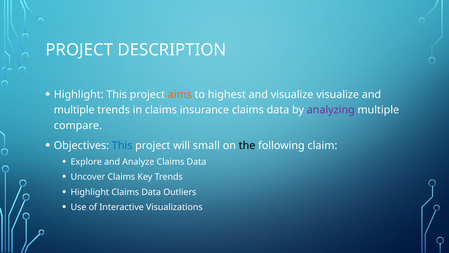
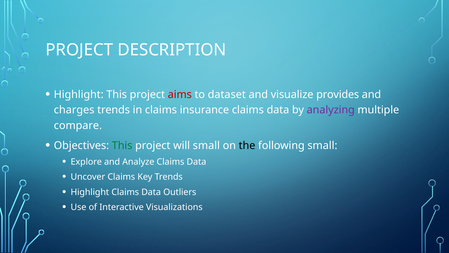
aims colour: orange -> red (180, 94)
highest: highest -> dataset (227, 94)
visualize visualize: visualize -> provides (338, 94)
multiple: multiple -> charges (74, 110)
This colour: blue -> green (122, 145)
following claim: claim -> small (322, 145)
